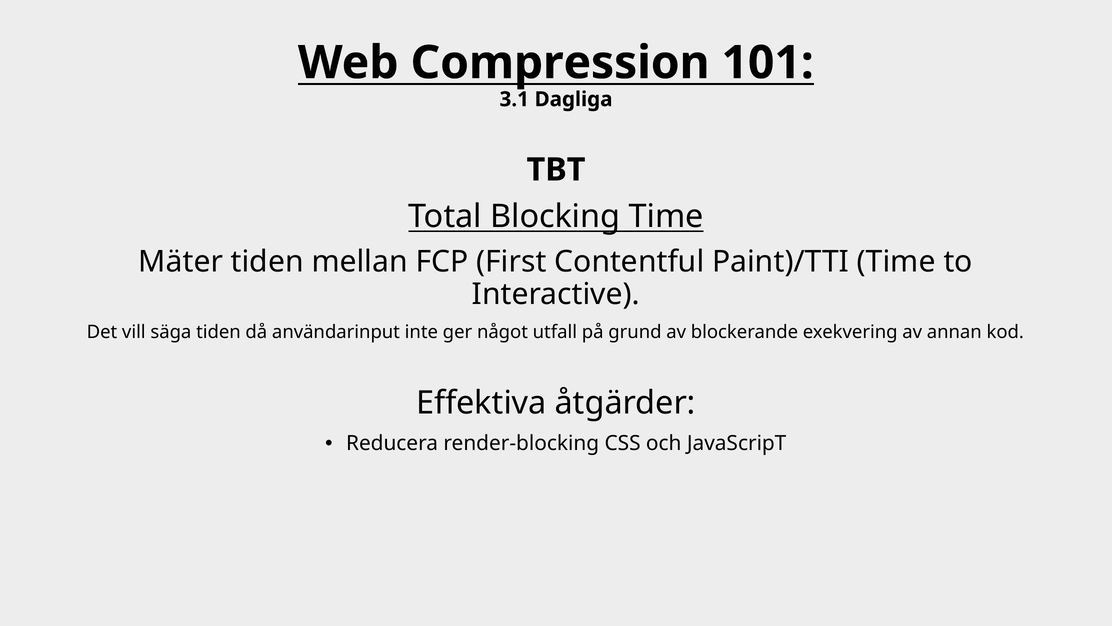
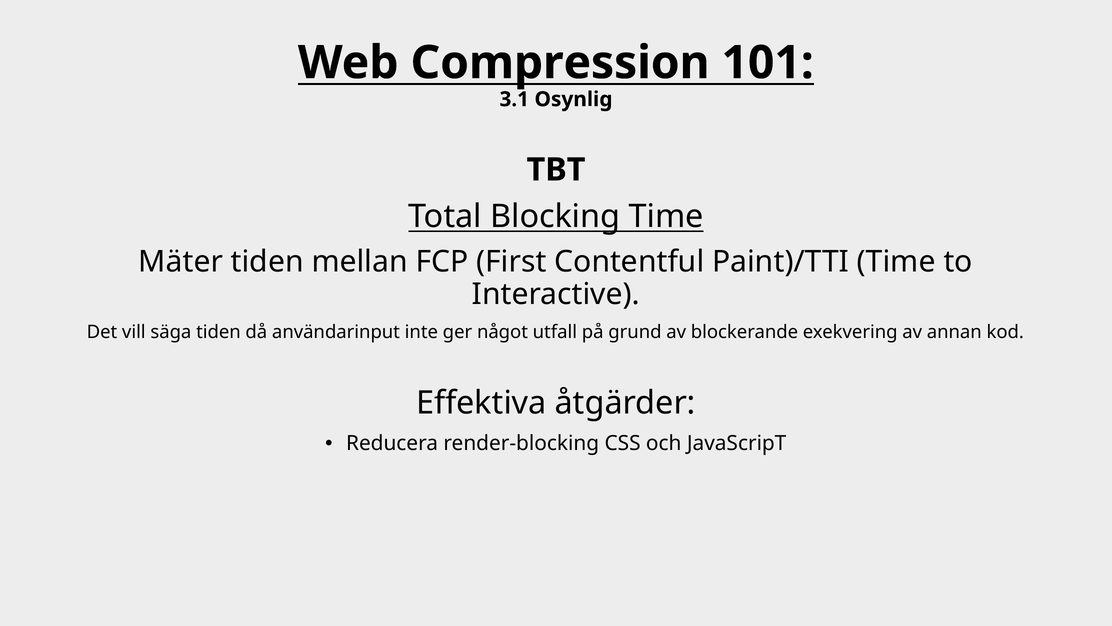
Dagliga: Dagliga -> Osynlig (573, 99)
